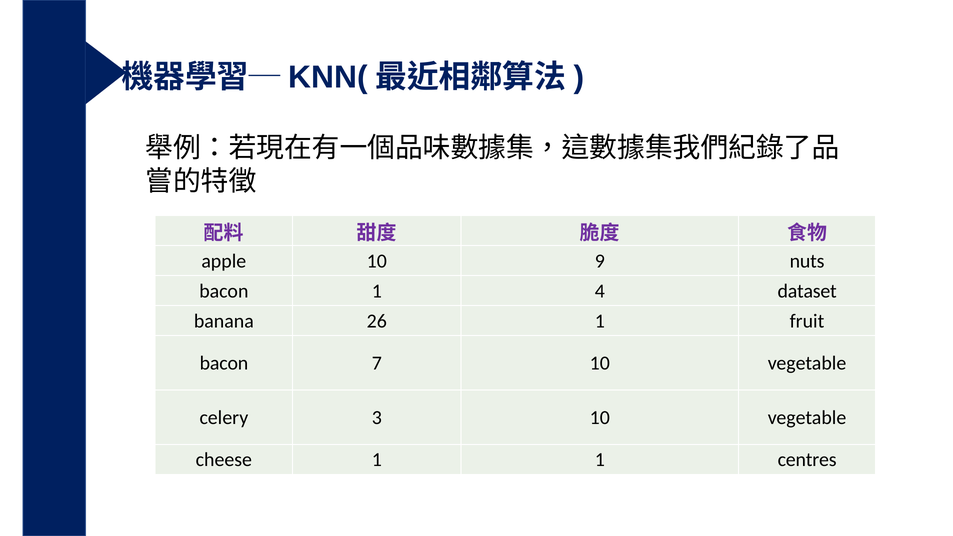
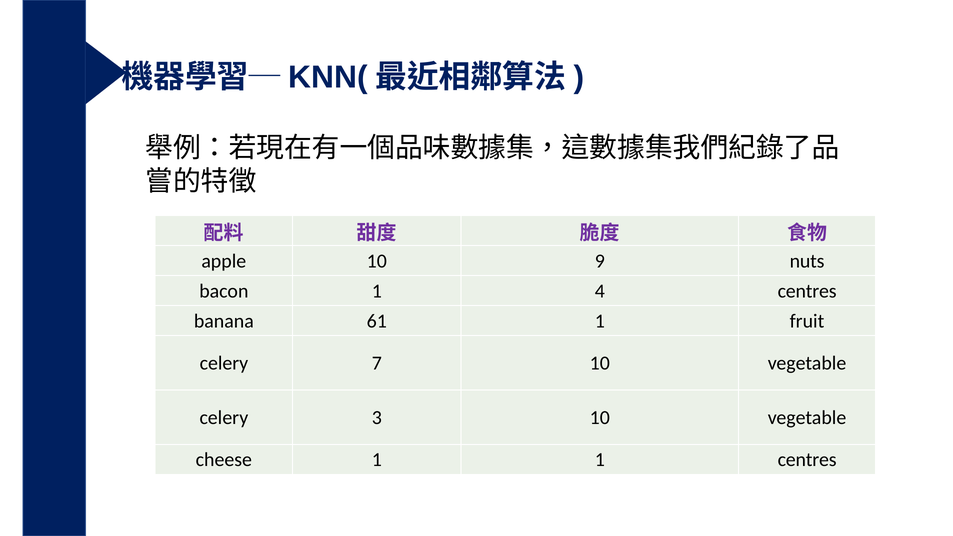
4 dataset: dataset -> centres (807, 291)
26: 26 -> 61 (377, 321)
bacon: bacon -> celery (224, 363)
